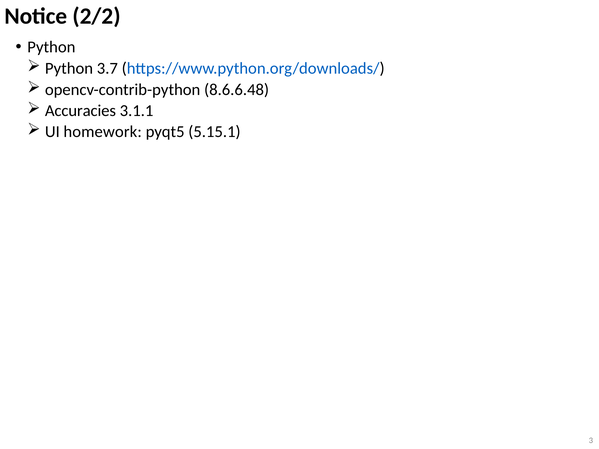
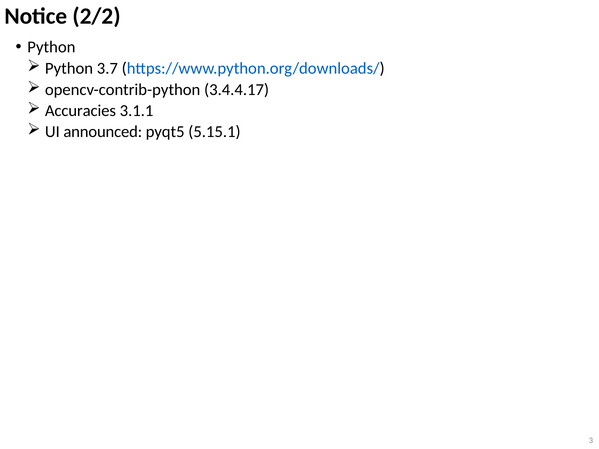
8.6.6.48: 8.6.6.48 -> 3.4.4.17 (237, 90)
homework: homework -> announced (103, 132)
